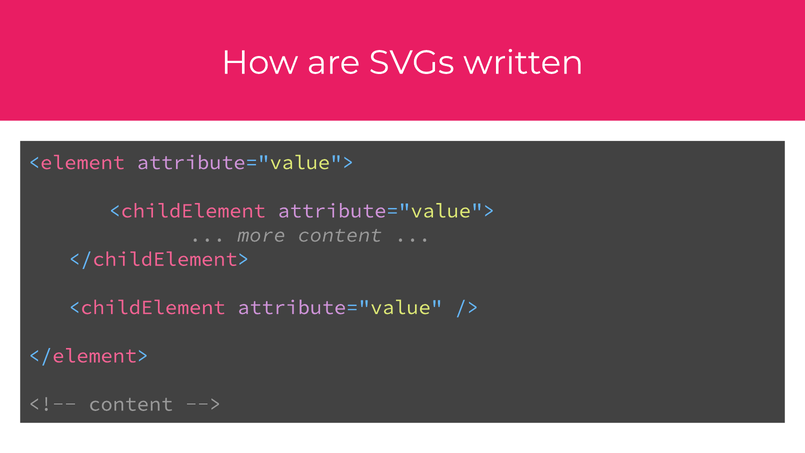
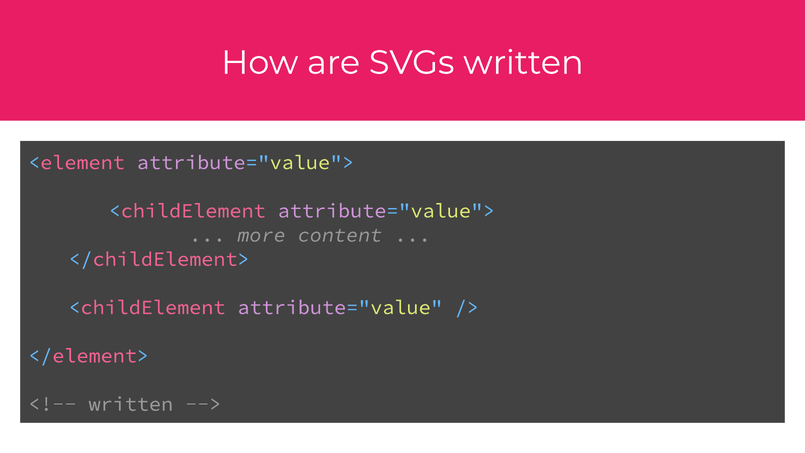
content: content -> written (131, 404)
